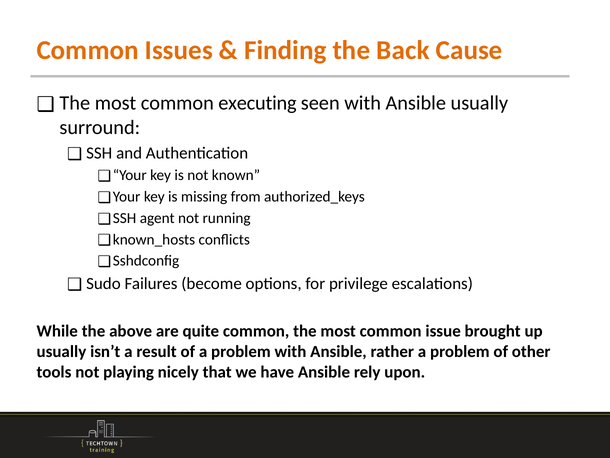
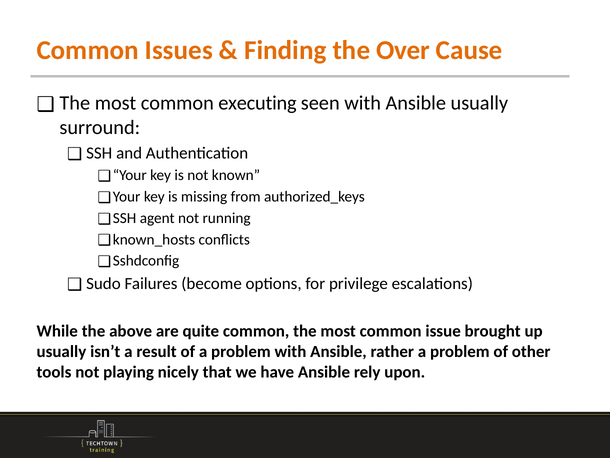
Back: Back -> Over (403, 50)
